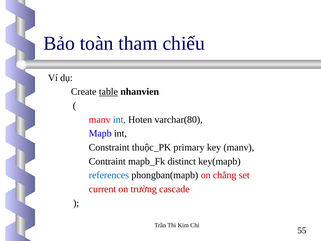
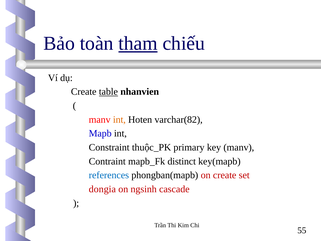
tham underline: none -> present (138, 43)
int colour: blue -> orange (119, 119)
varchar(80: varchar(80 -> varchar(82 (179, 119)
on chẳng: chẳng -> create (225, 175)
current: current -> dongia (102, 189)
trường: trường -> ngsinh (144, 189)
